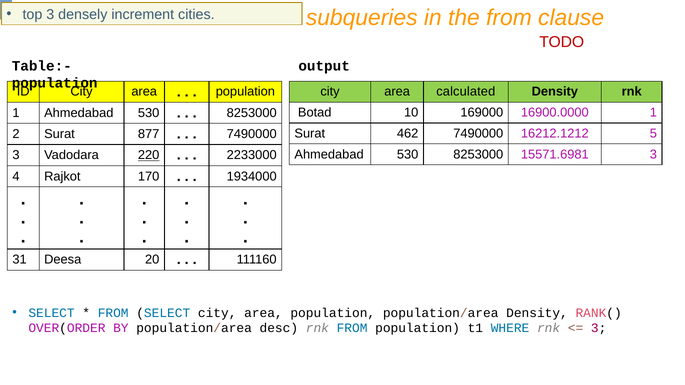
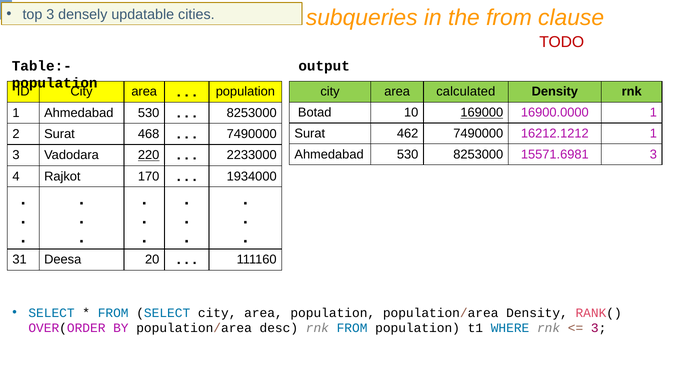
increment: increment -> updatable (143, 15)
169000 underline: none -> present (482, 113)
16212.1212 5: 5 -> 1 (653, 134)
877: 877 -> 468 (149, 134)
